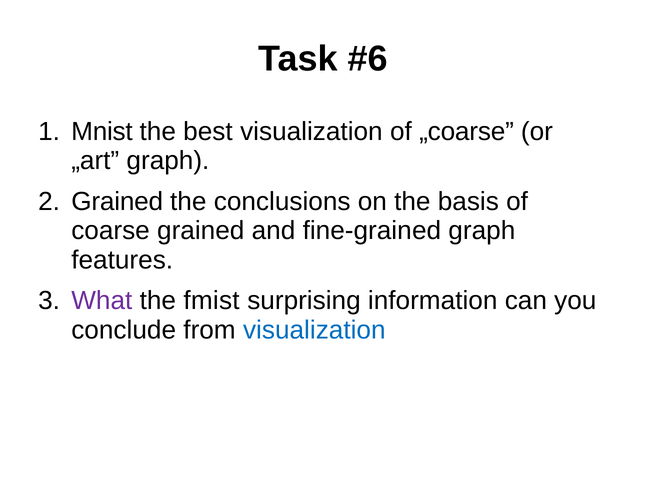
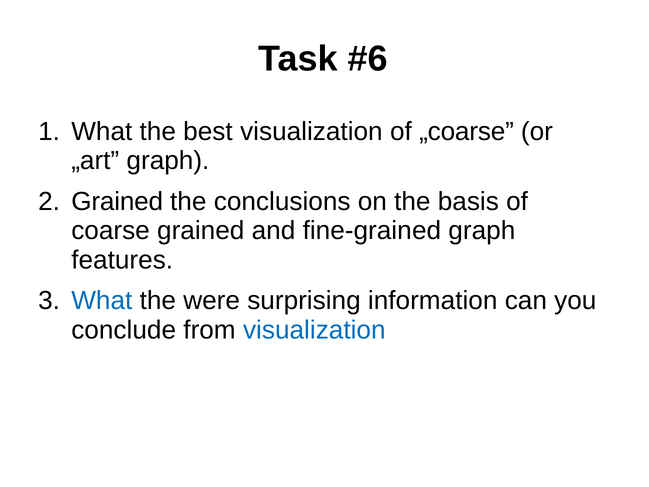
Mnist: Mnist -> What (102, 131)
What colour: purple -> blue (102, 301)
fmist: fmist -> were (212, 301)
